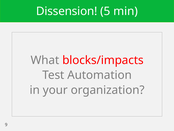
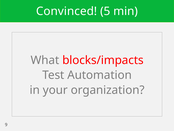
Dissension: Dissension -> Convinced (67, 11)
